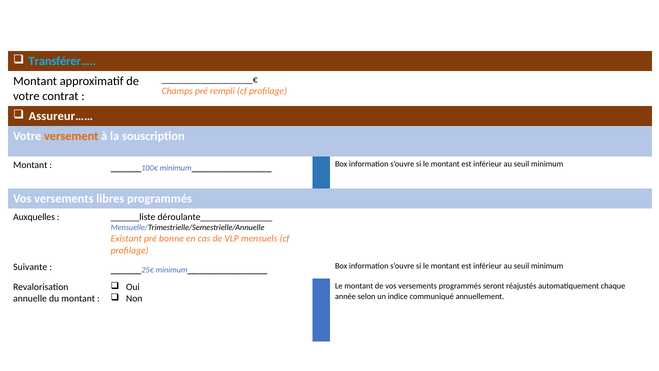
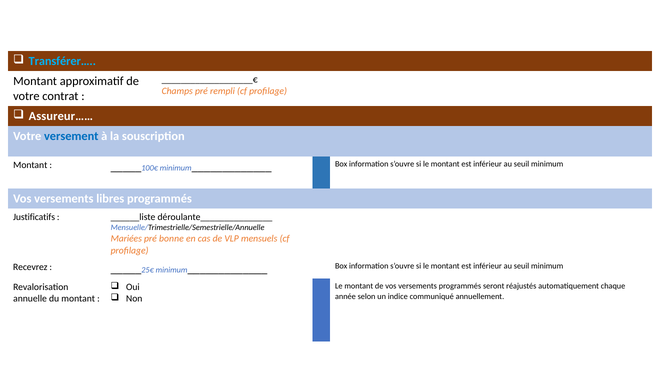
versement colour: orange -> blue (71, 136)
Auxquelles: Auxquelles -> Justificatifs (34, 217)
Existant: Existant -> Mariées (126, 238)
Suivante: Suivante -> Recevrez (30, 267)
